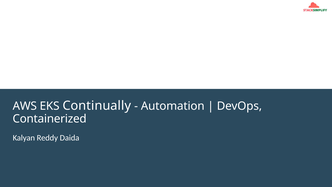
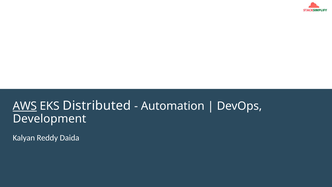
AWS underline: none -> present (25, 106)
Continually: Continually -> Distributed (97, 106)
Containerized: Containerized -> Development (49, 119)
